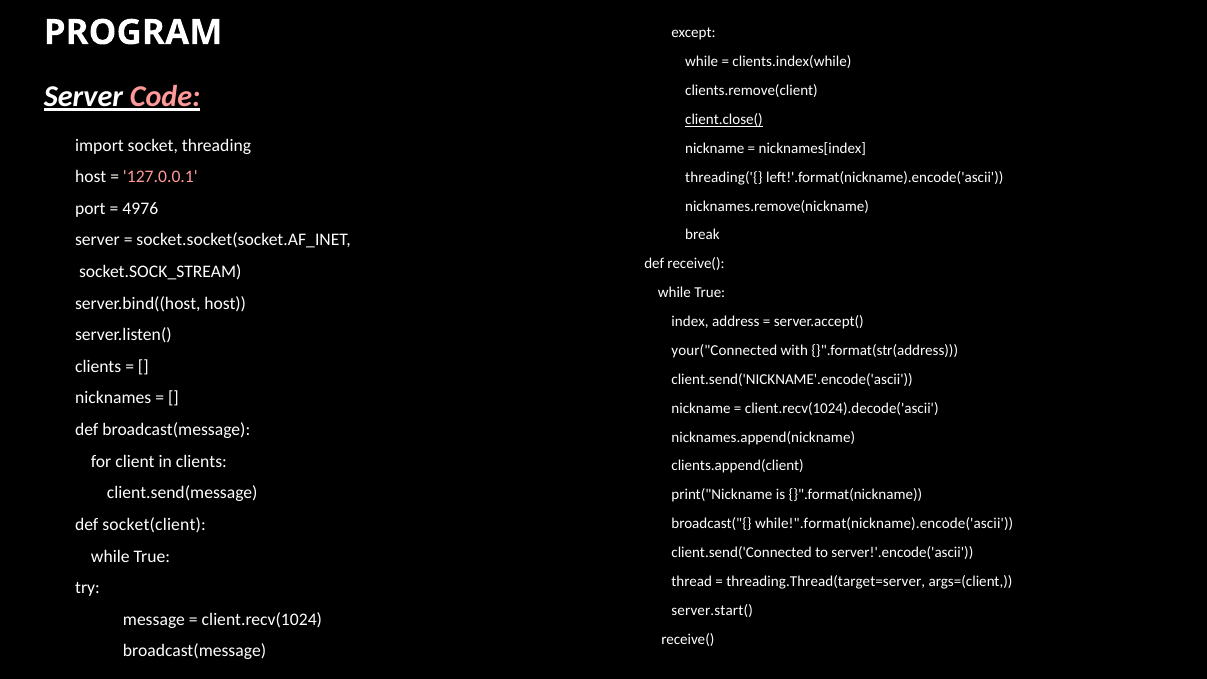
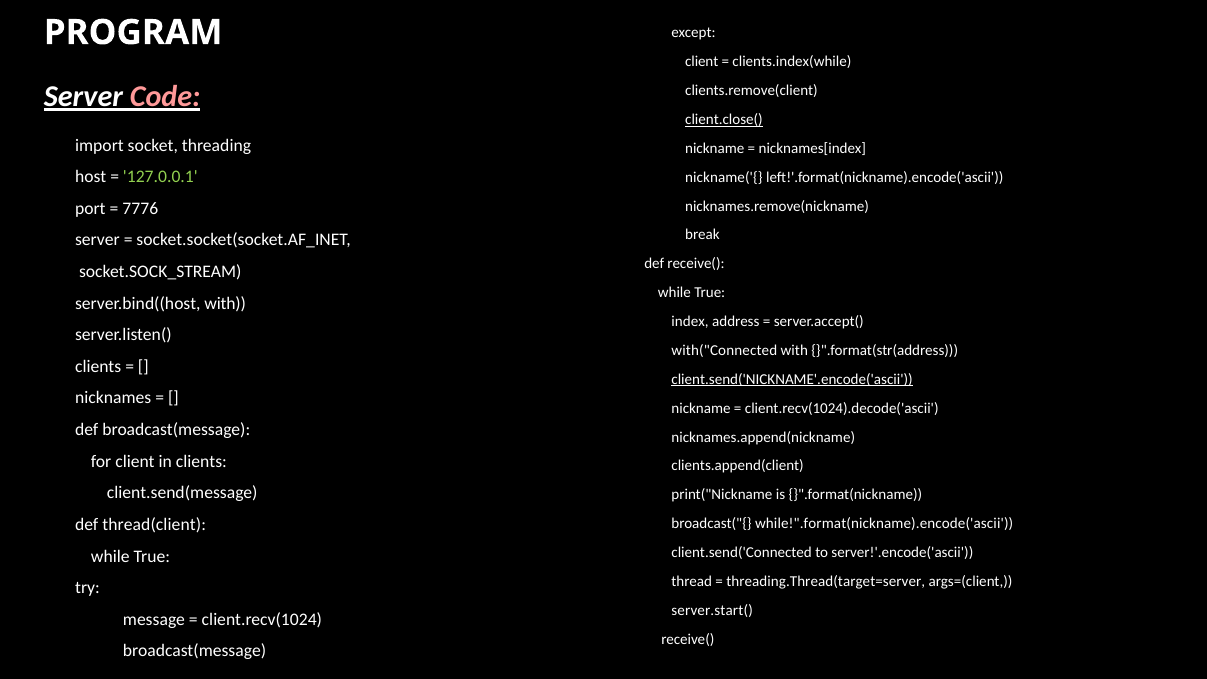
while: while -> client (702, 62)
127.0.0.1 colour: pink -> light green (160, 177)
threading('{: threading('{ -> nickname('{ (724, 177)
4976: 4976 -> 7776 (140, 208)
server.bind((host host: host -> with (225, 303)
your("Connected: your("Connected -> with("Connected (724, 350)
client.send('NICKNAME'.encode('ascii underline: none -> present (792, 379)
socket(client: socket(client -> thread(client (154, 525)
